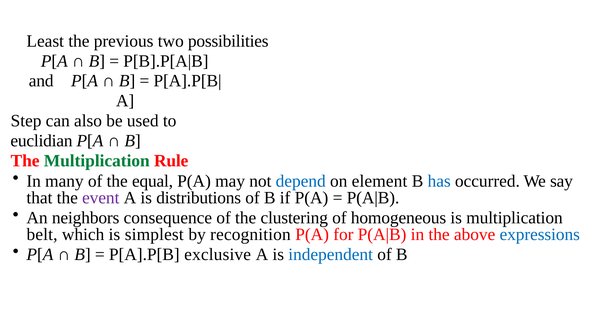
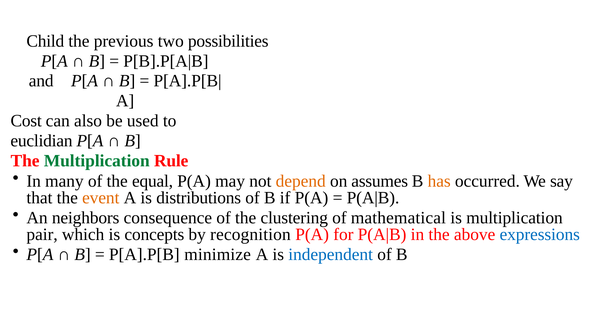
Least: Least -> Child (45, 41)
Step: Step -> Cost (26, 121)
depend colour: blue -> orange (301, 181)
element: element -> assumes (380, 181)
has colour: blue -> orange (439, 181)
event colour: purple -> orange (101, 198)
homogeneous: homogeneous -> mathematical (398, 218)
belt: belt -> pair (42, 234)
simplest: simplest -> concepts (154, 234)
exclusive: exclusive -> minimize (218, 255)
